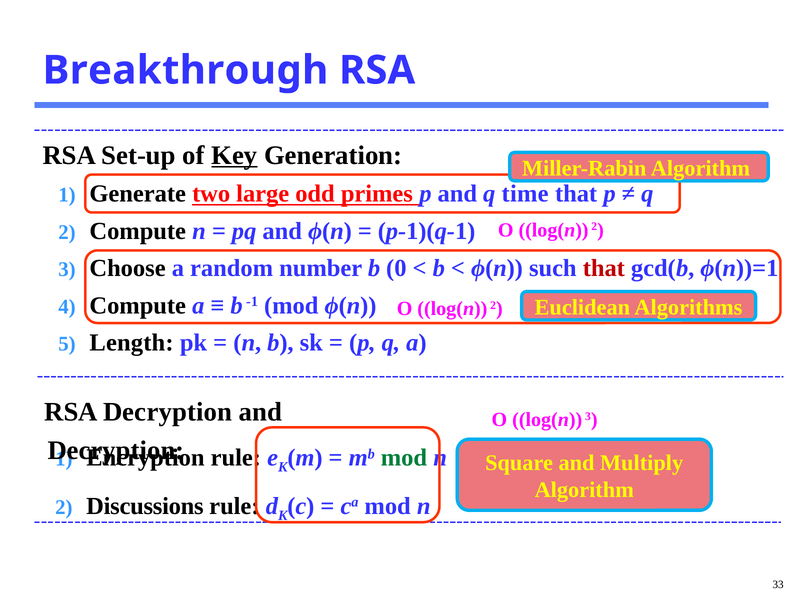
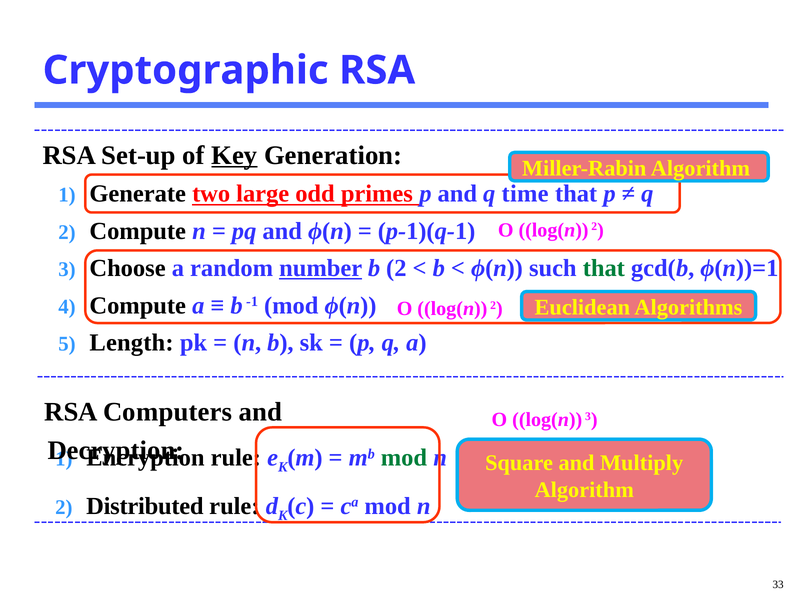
Breakthrough: Breakthrough -> Cryptographic (186, 70)
number underline: none -> present (321, 268)
b 0: 0 -> 2 (396, 268)
that colour: red -> green (604, 268)
RSA Decryption: Decryption -> Computers (168, 412)
Discussions: Discussions -> Distributed (145, 506)
